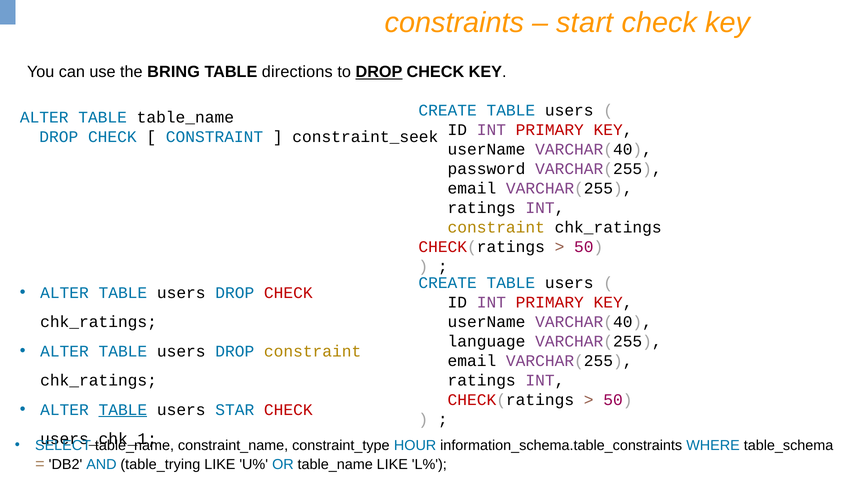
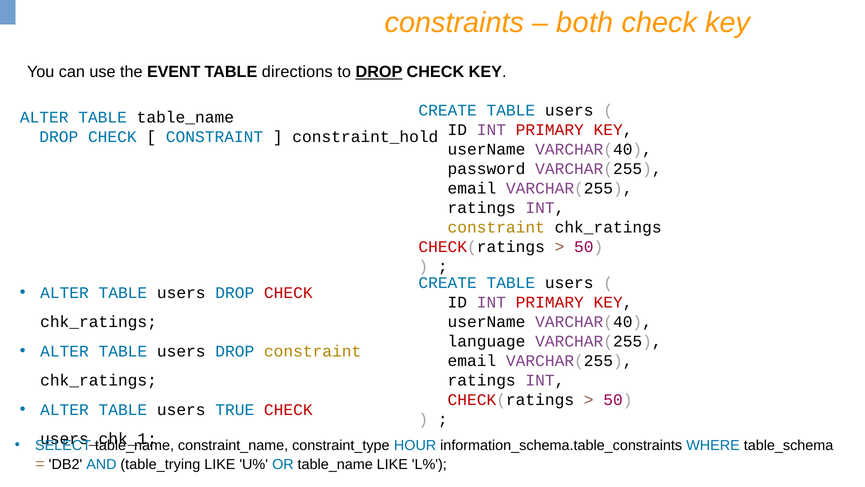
start: start -> both (585, 23)
BRING: BRING -> EVENT (174, 72)
constraint_seek: constraint_seek -> constraint_hold (365, 137)
TABLE underline: present -> none (123, 409)
STAR: STAR -> TRUE (235, 409)
